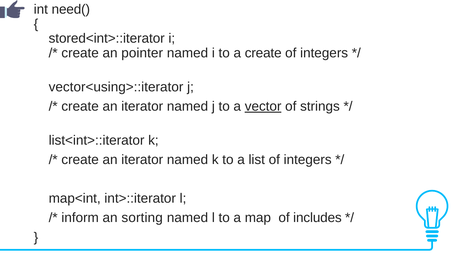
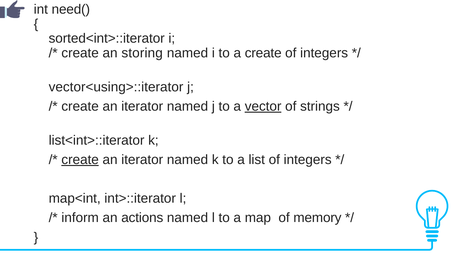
stored<int>::iterator: stored<int>::iterator -> sorted<int>::iterator (107, 39)
pointer: pointer -> storing (142, 53)
create underline: none -> present (80, 160)
sorting: sorting -> actions (142, 218)
includes: includes -> memory (317, 218)
